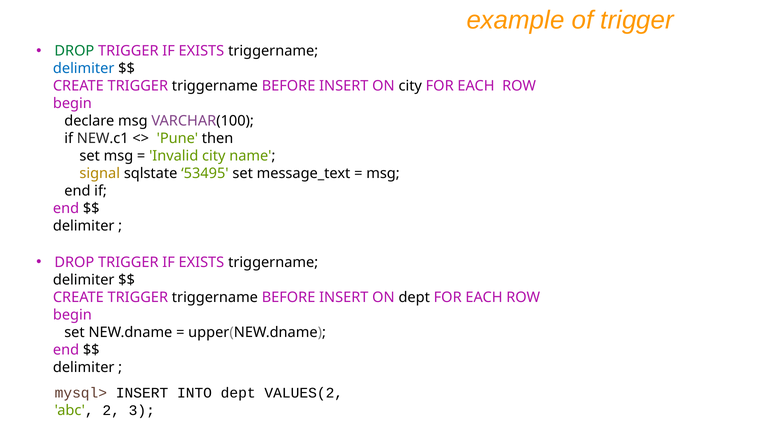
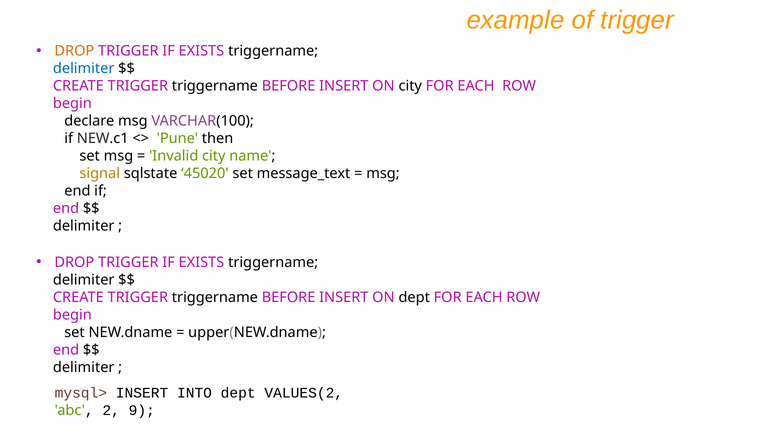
DROP colour: green -> orange (74, 51)
53495: 53495 -> 45020 (205, 174)
3: 3 -> 9 (142, 410)
